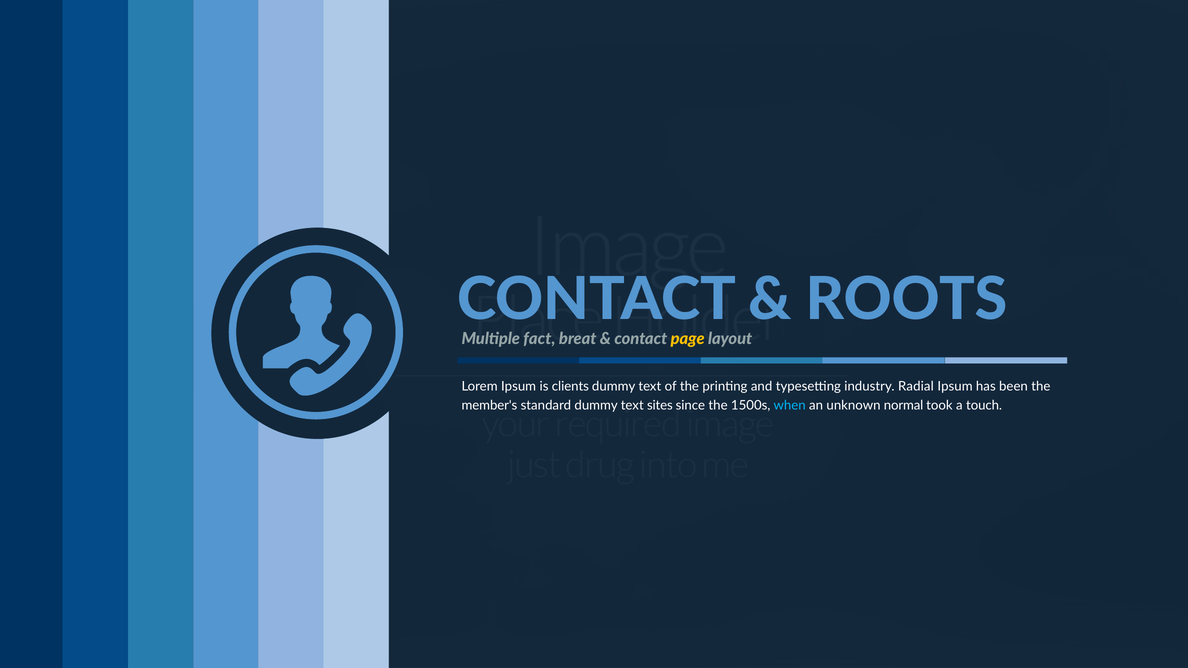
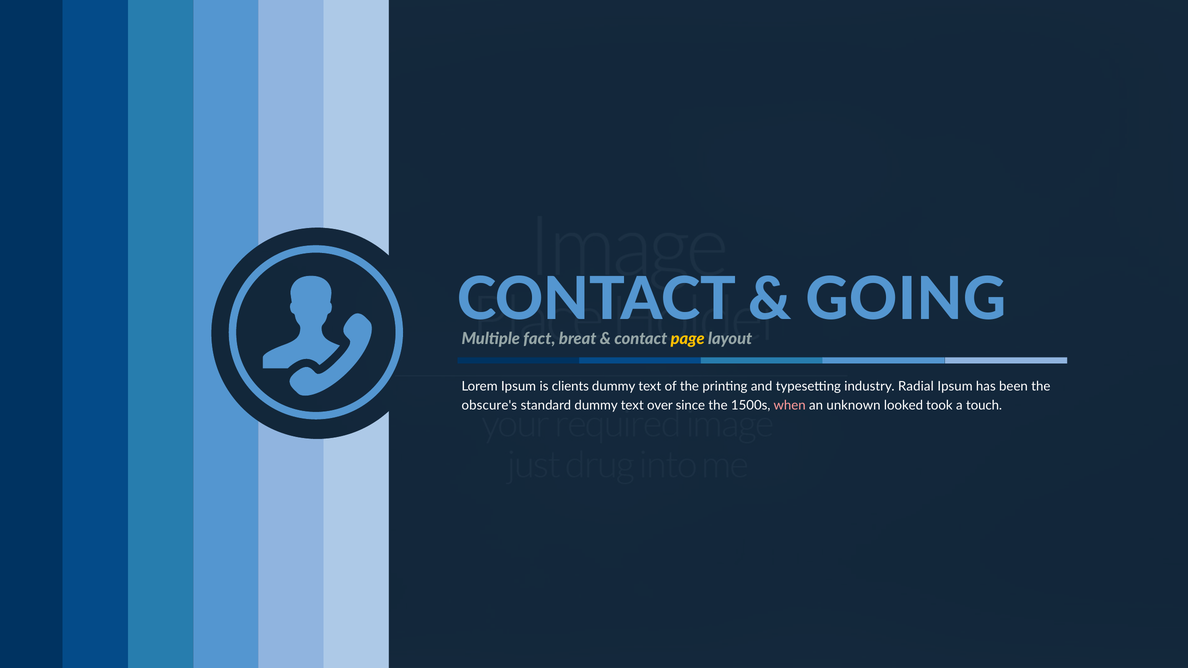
ROOTS: ROOTS -> GOING (906, 300)
member's: member's -> obscure's (489, 406)
sites: sites -> over (660, 406)
when colour: light blue -> pink (790, 406)
normal: normal -> looked (904, 406)
